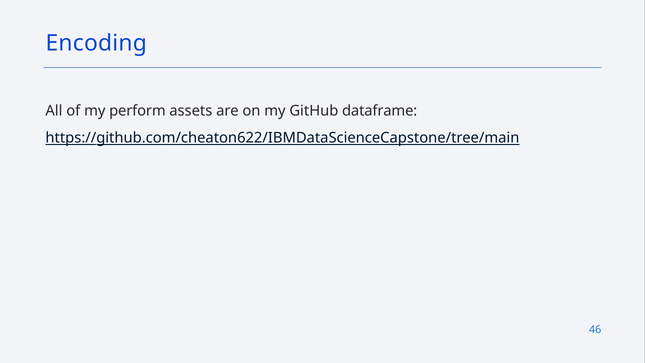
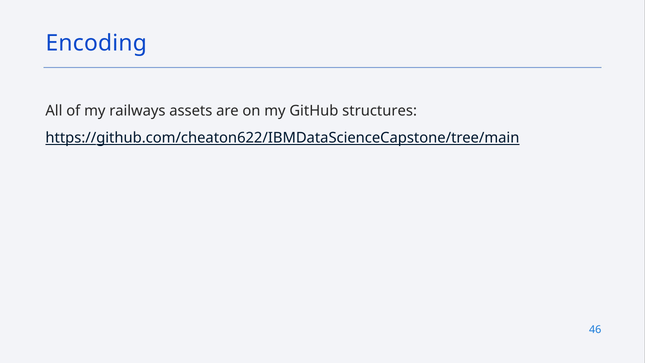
perform: perform -> railways (137, 111)
dataframe: dataframe -> structures (380, 111)
